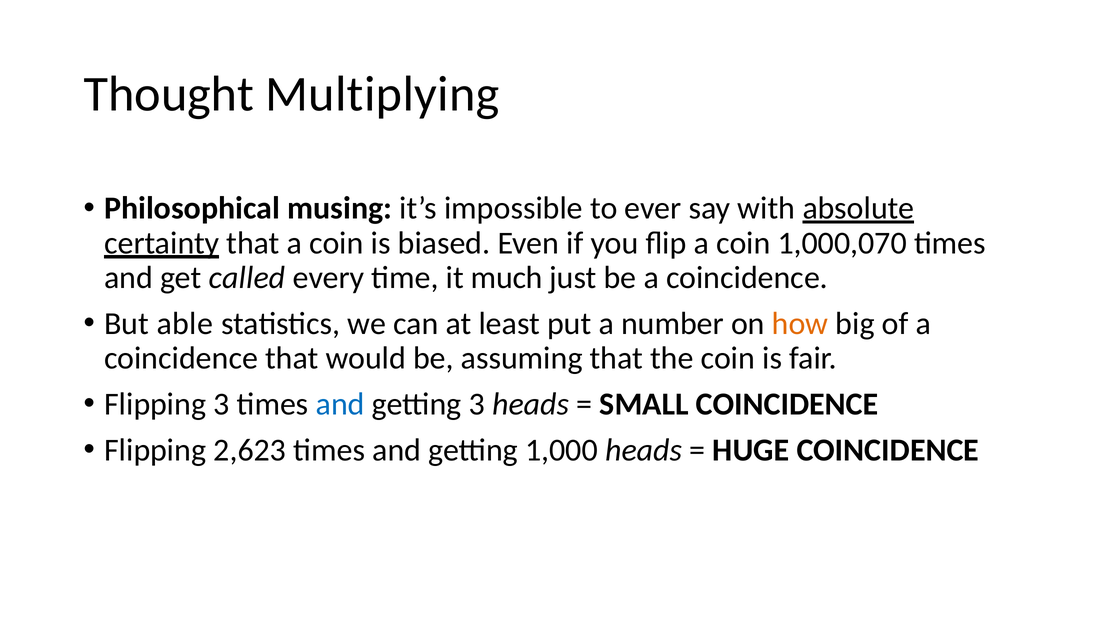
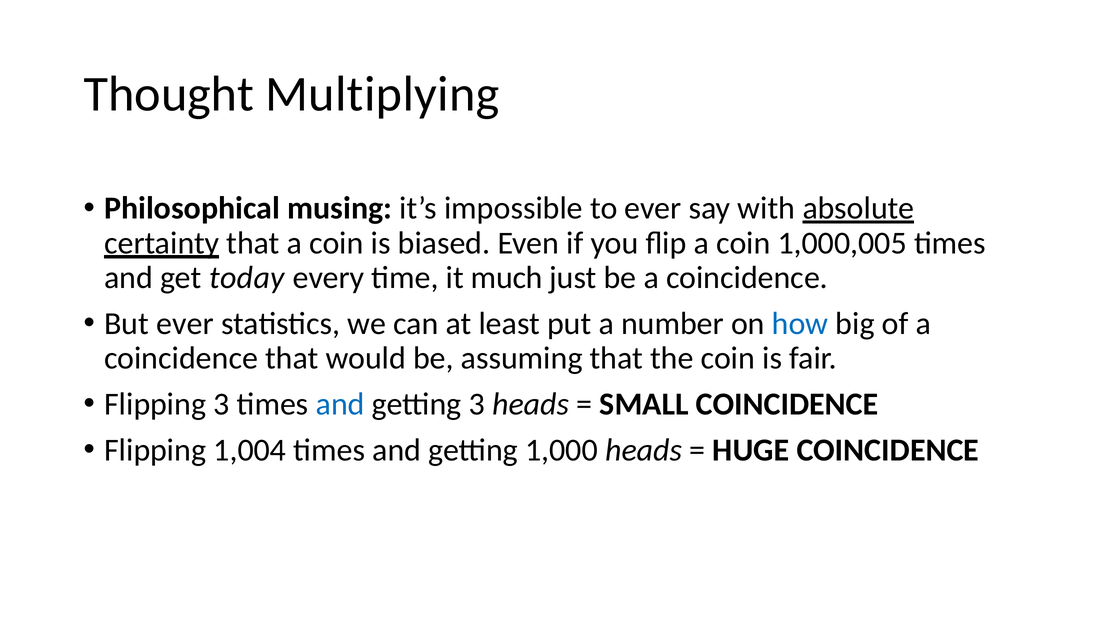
1,000,070: 1,000,070 -> 1,000,005 (842, 243)
called: called -> today (247, 278)
But able: able -> ever (185, 324)
how colour: orange -> blue (800, 324)
2,623: 2,623 -> 1,004 (250, 450)
